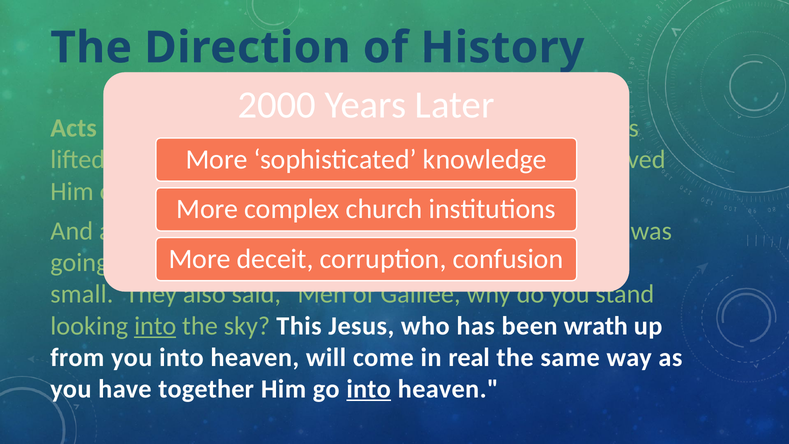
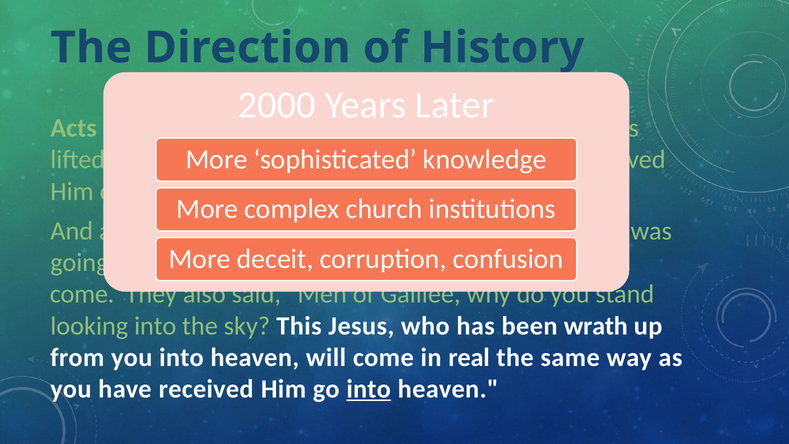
small: small -> come (82, 294)
into underline: present -> none (155, 326)
have together: together -> received (206, 389)
